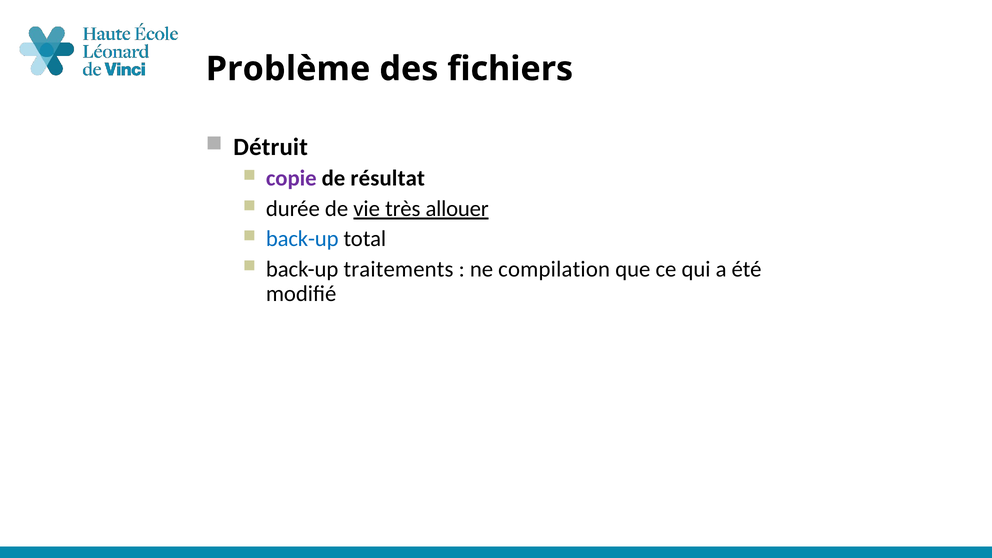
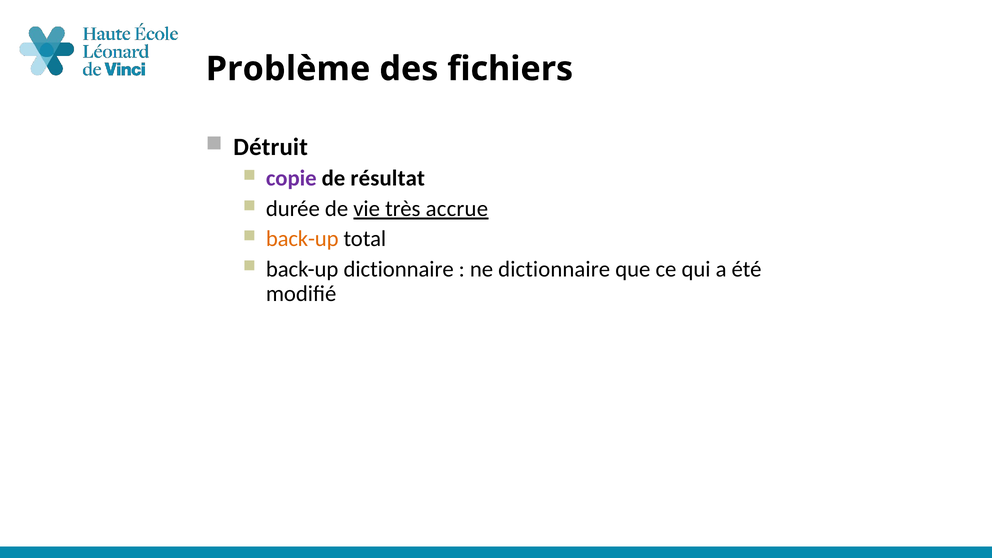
allouer: allouer -> accrue (457, 209)
back-up colour: blue -> orange (302, 239)
back-up traitements: traitements -> dictionnaire (399, 269)
ne compilation: compilation -> dictionnaire (554, 269)
